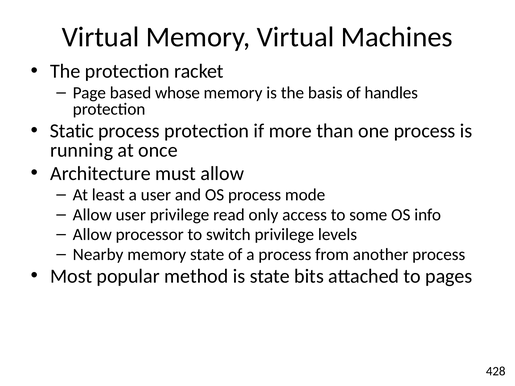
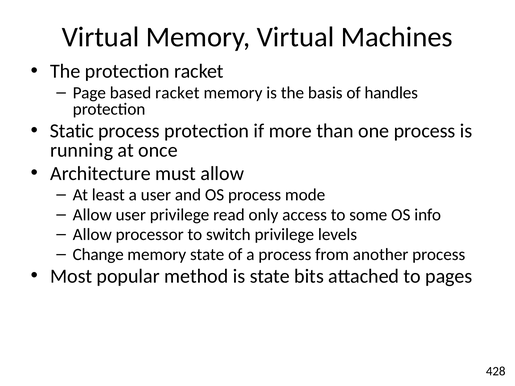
based whose: whose -> racket (177, 93)
Nearby: Nearby -> Change (98, 255)
